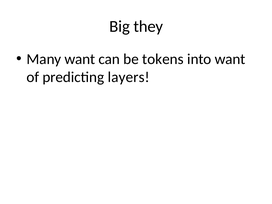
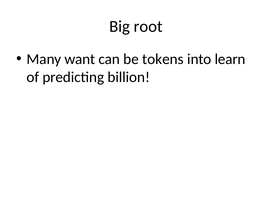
they: they -> root (148, 26)
into want: want -> learn (230, 59)
layers: layers -> billion (129, 77)
